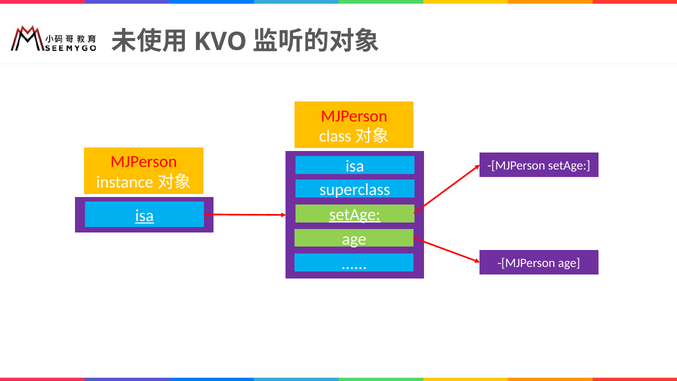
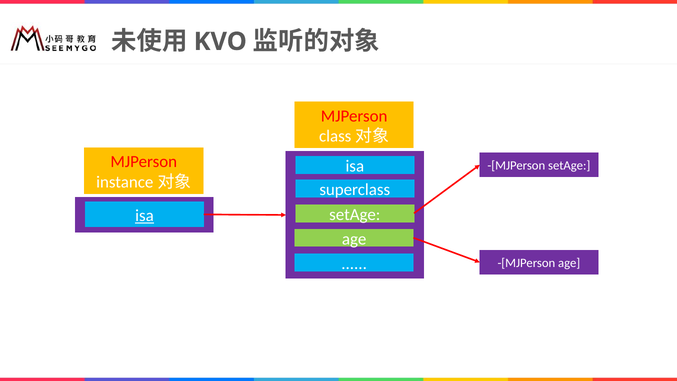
setAge underline: present -> none (355, 214)
